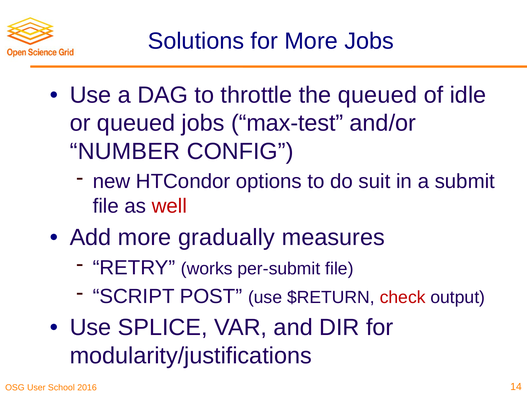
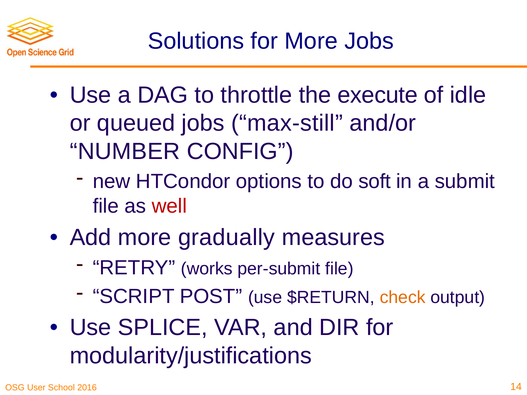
the queued: queued -> execute (378, 95)
max-test: max-test -> max-still (287, 123)
suit: suit -> soft (375, 182)
check colour: red -> orange (403, 297)
